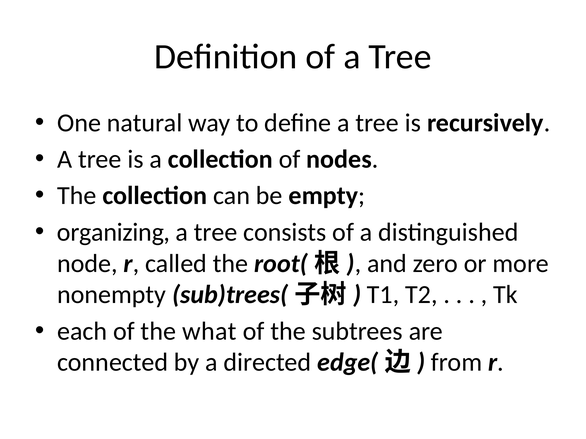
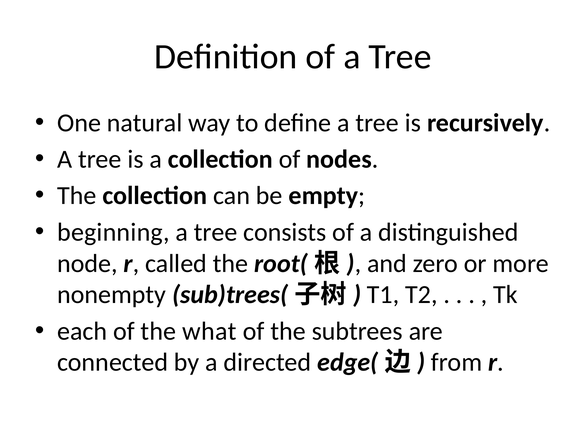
organizing: organizing -> beginning (113, 232)
